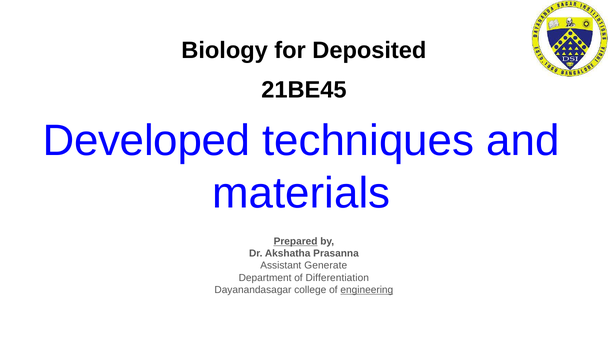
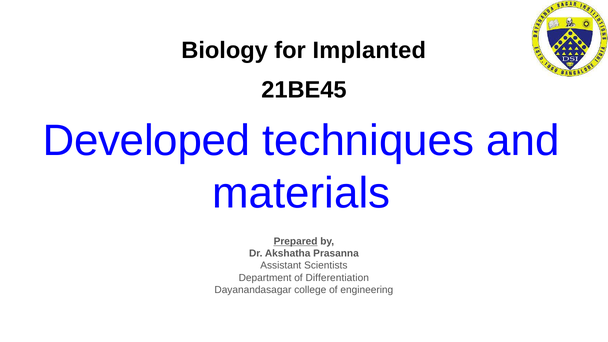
Deposited: Deposited -> Implanted (369, 51)
Generate: Generate -> Scientists (326, 266)
engineering underline: present -> none (367, 290)
